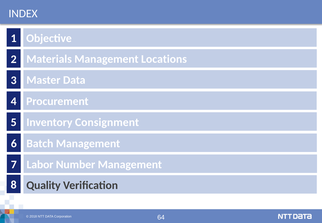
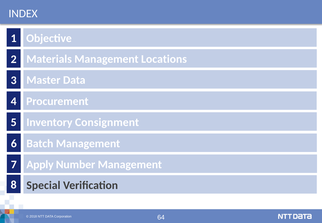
Labor: Labor -> Apply (40, 164)
Quality: Quality -> Special (43, 185)
